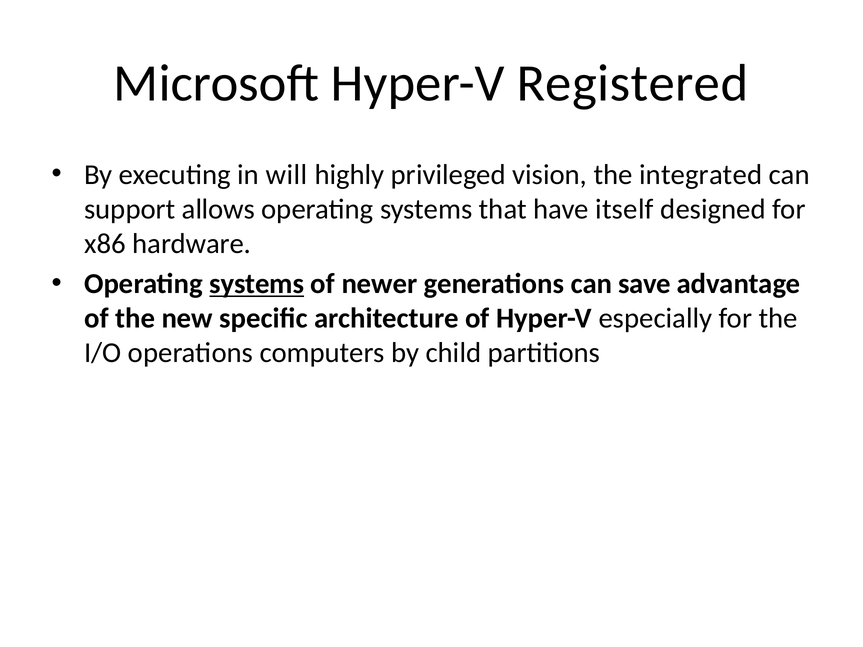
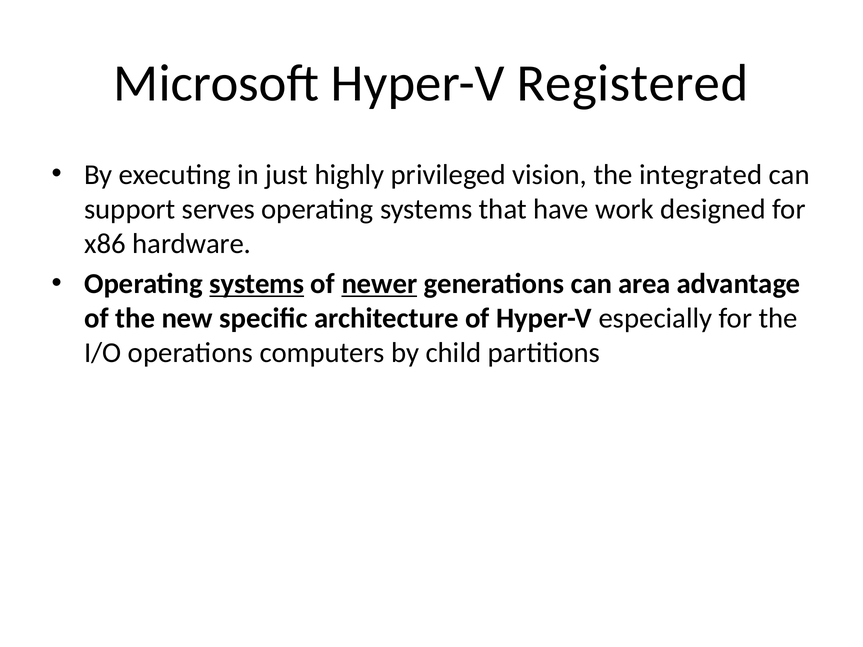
will: will -> just (287, 175)
allows: allows -> serves (219, 209)
itself: itself -> work (625, 209)
newer underline: none -> present (379, 284)
save: save -> area (644, 284)
